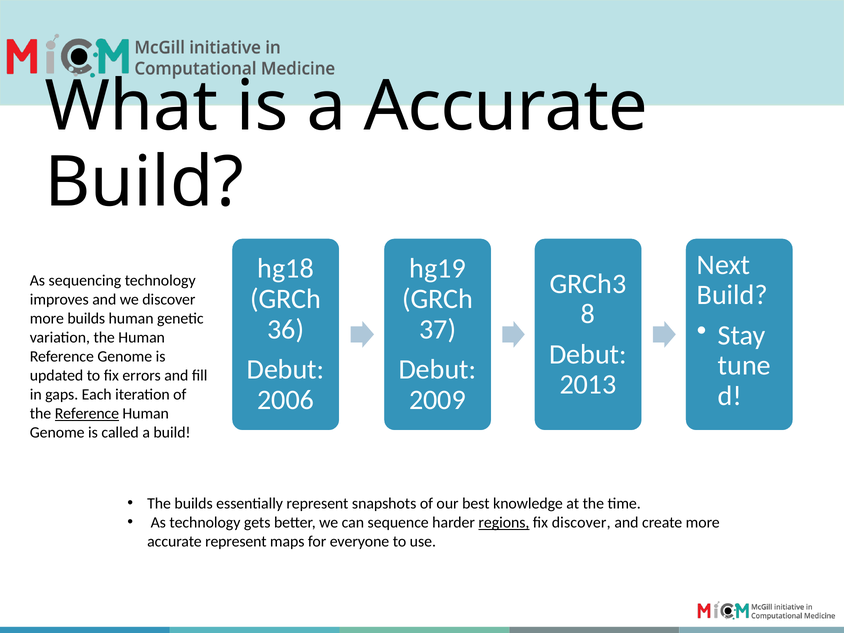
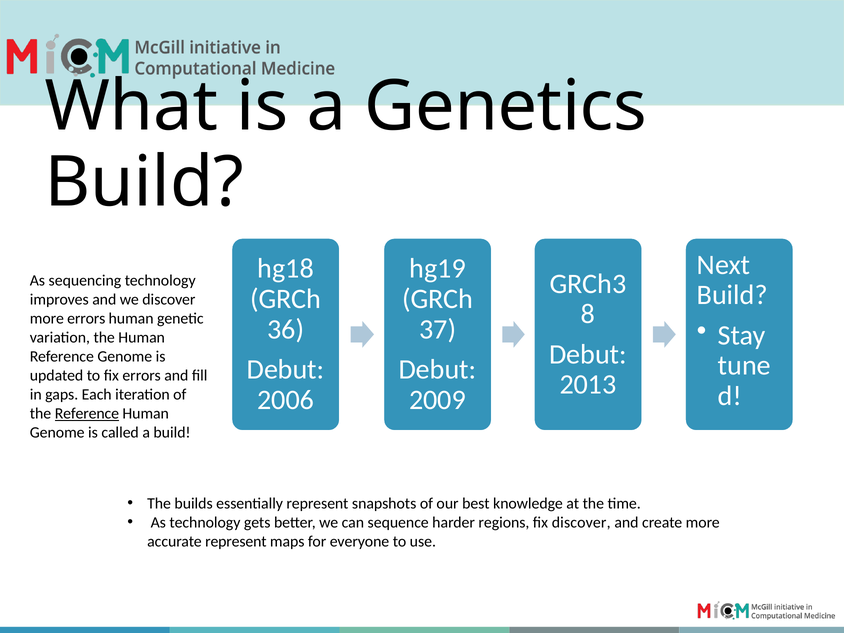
a Accurate: Accurate -> Genetics (506, 107)
more builds: builds -> errors (86, 319)
regions underline: present -> none (504, 523)
